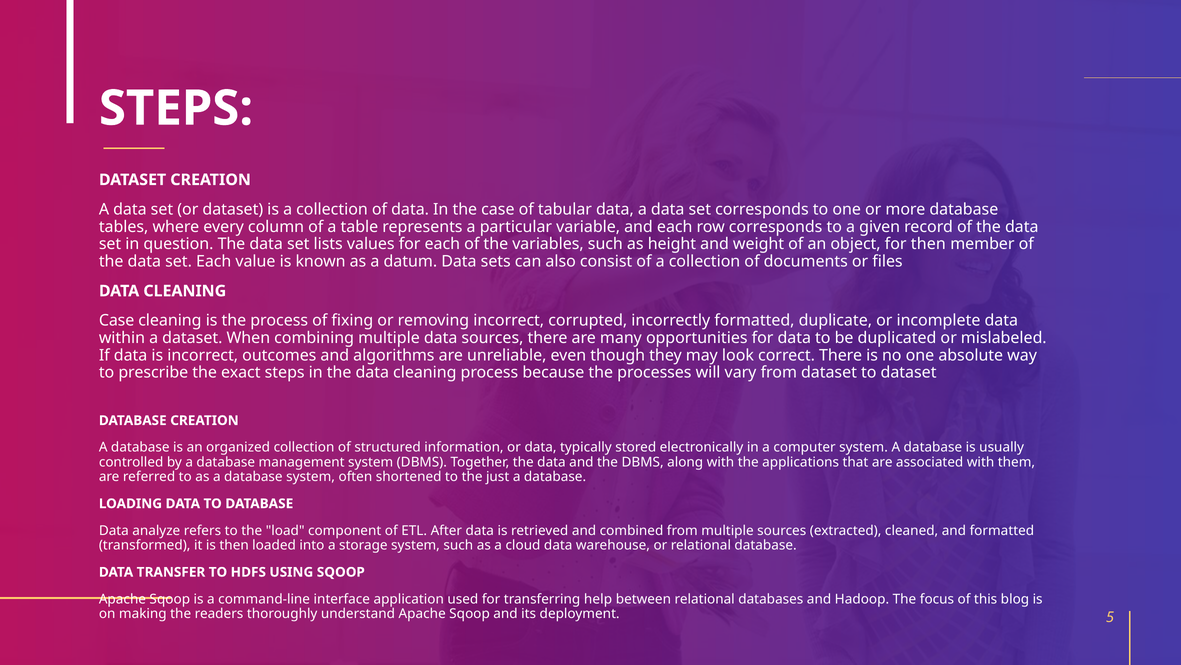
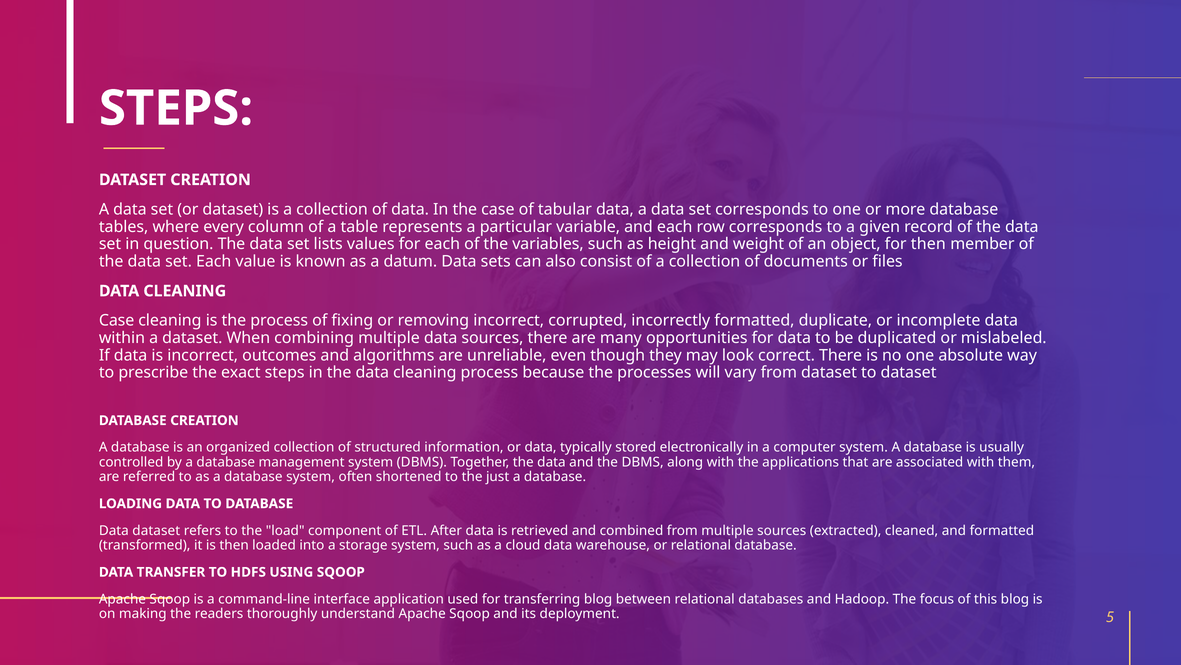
Data analyze: analyze -> dataset (156, 530)
transferring help: help -> blog (598, 599)
